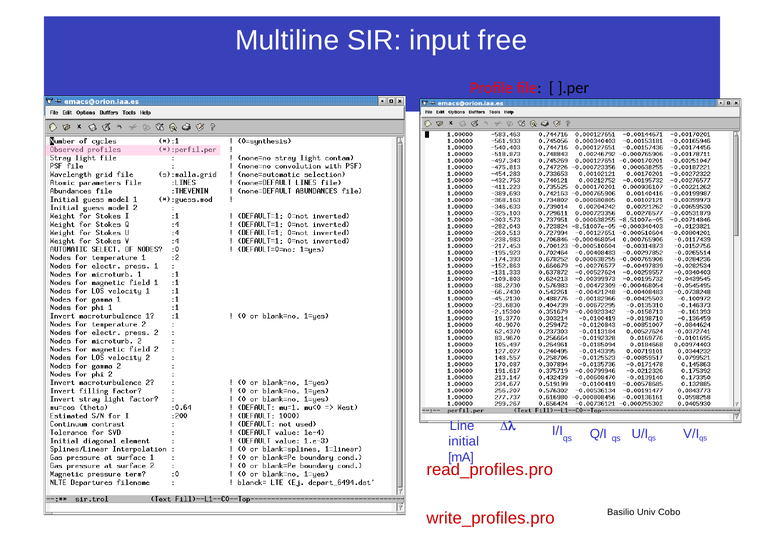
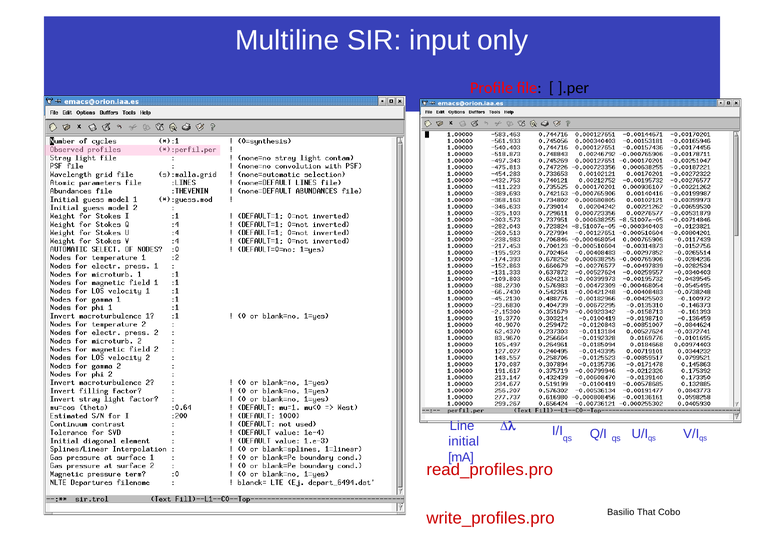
free: free -> only (503, 40)
Univ: Univ -> That (646, 512)
